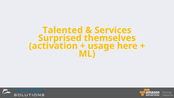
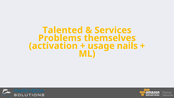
Surprised: Surprised -> Problems (60, 38)
here: here -> nails (127, 46)
